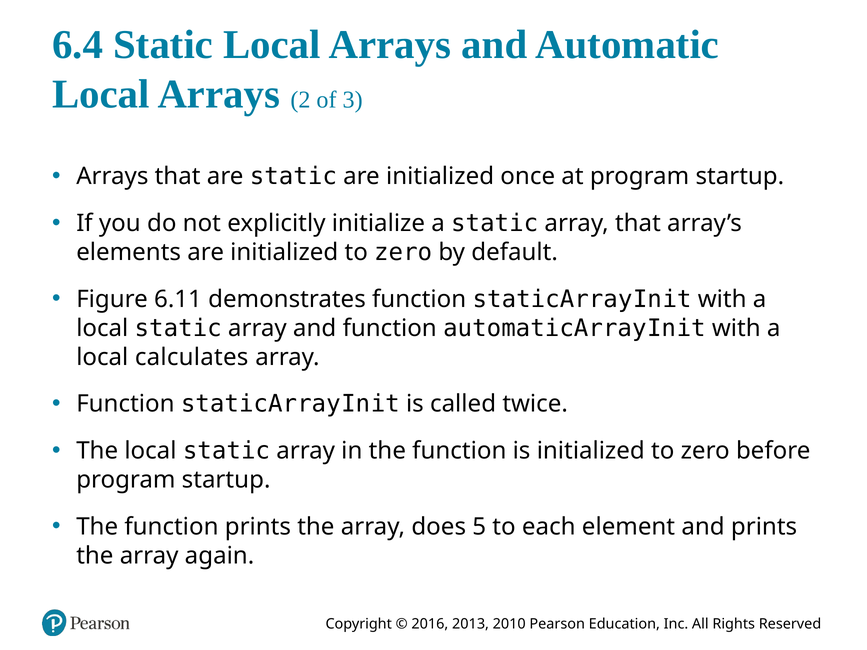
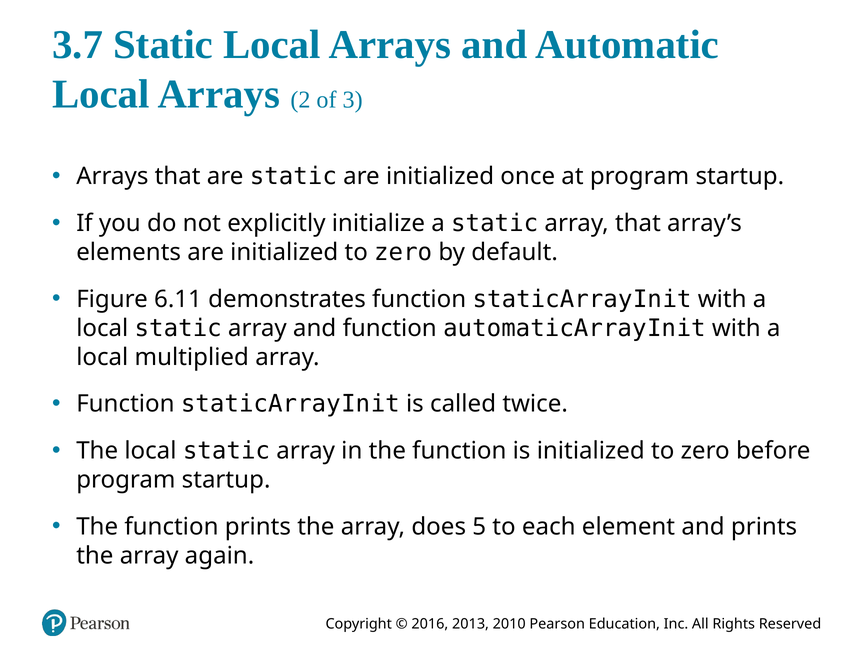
6.4: 6.4 -> 3.7 (78, 45)
calculates: calculates -> multiplied (192, 357)
